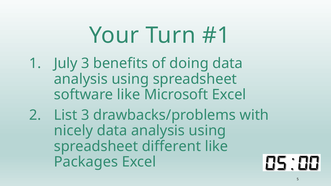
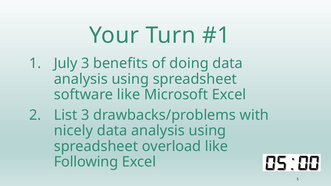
different: different -> overload (171, 146)
Packages: Packages -> Following (86, 162)
